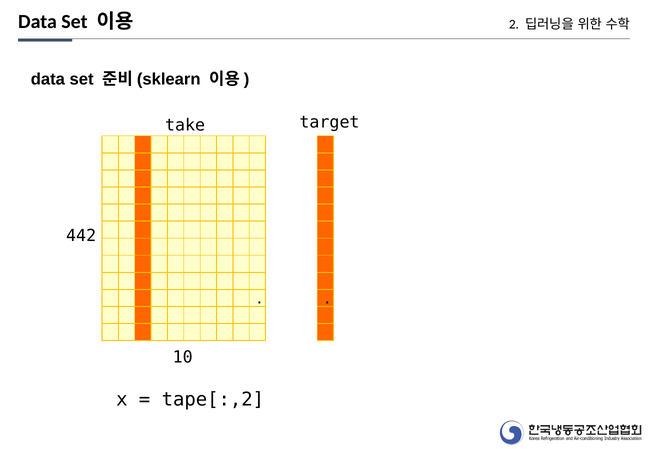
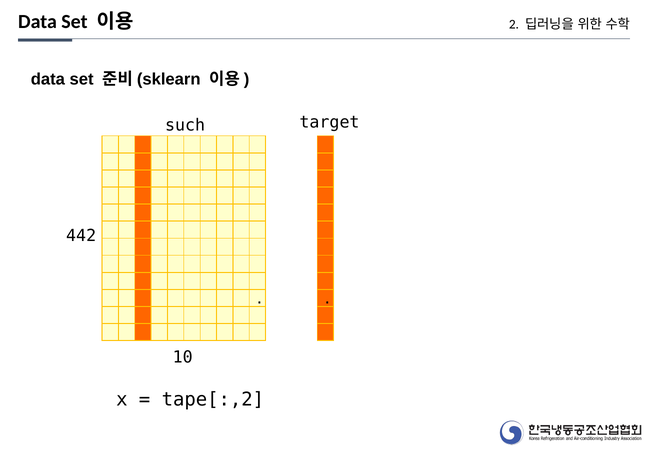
take: take -> such (185, 125)
